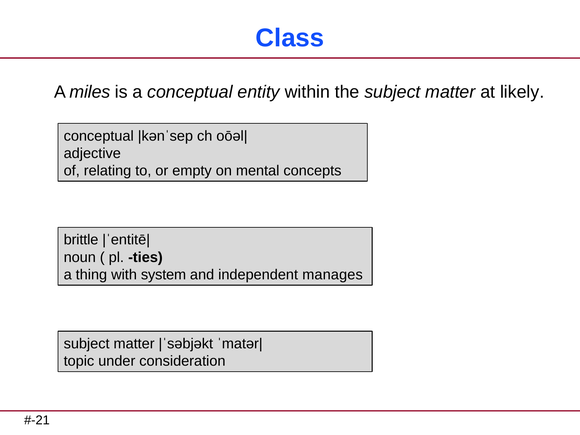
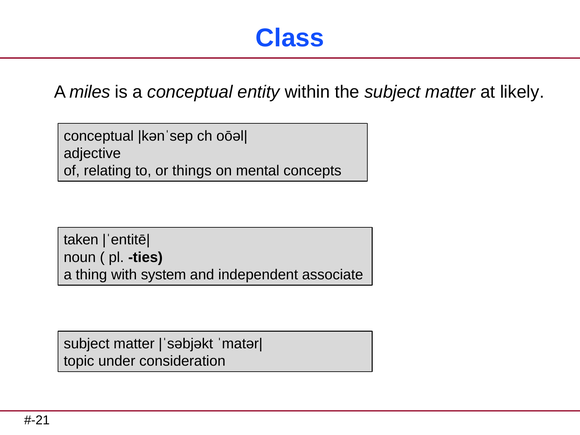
empty: empty -> things (192, 171)
brittle: brittle -> taken (81, 240)
manages: manages -> associate (333, 275)
